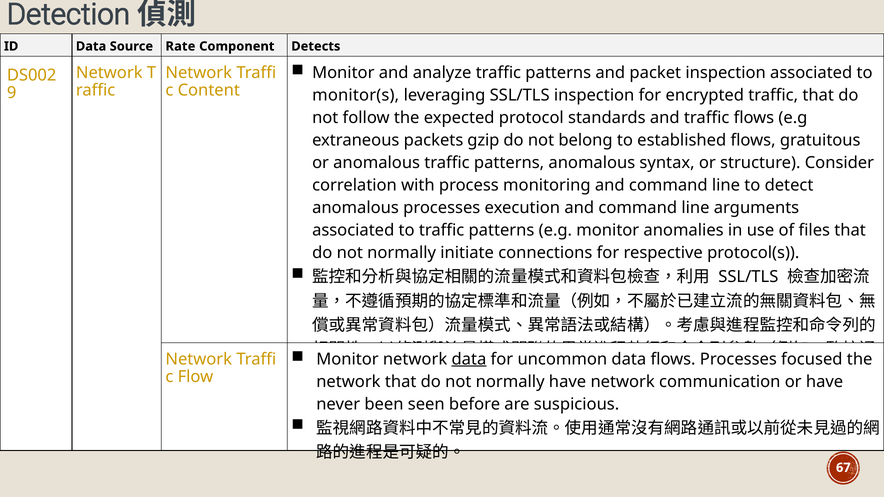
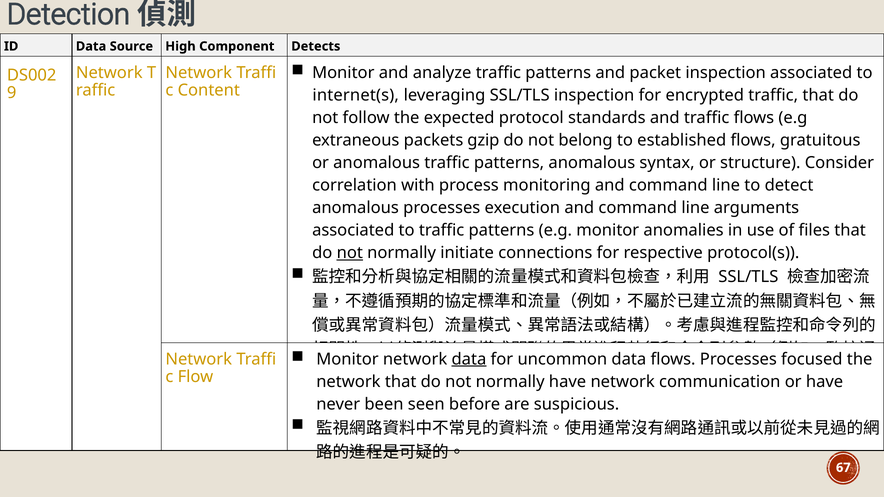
Rate: Rate -> High (180, 46)
monitor(s: monitor(s -> internet(s (356, 95)
not underline: none -> present (350, 253)
